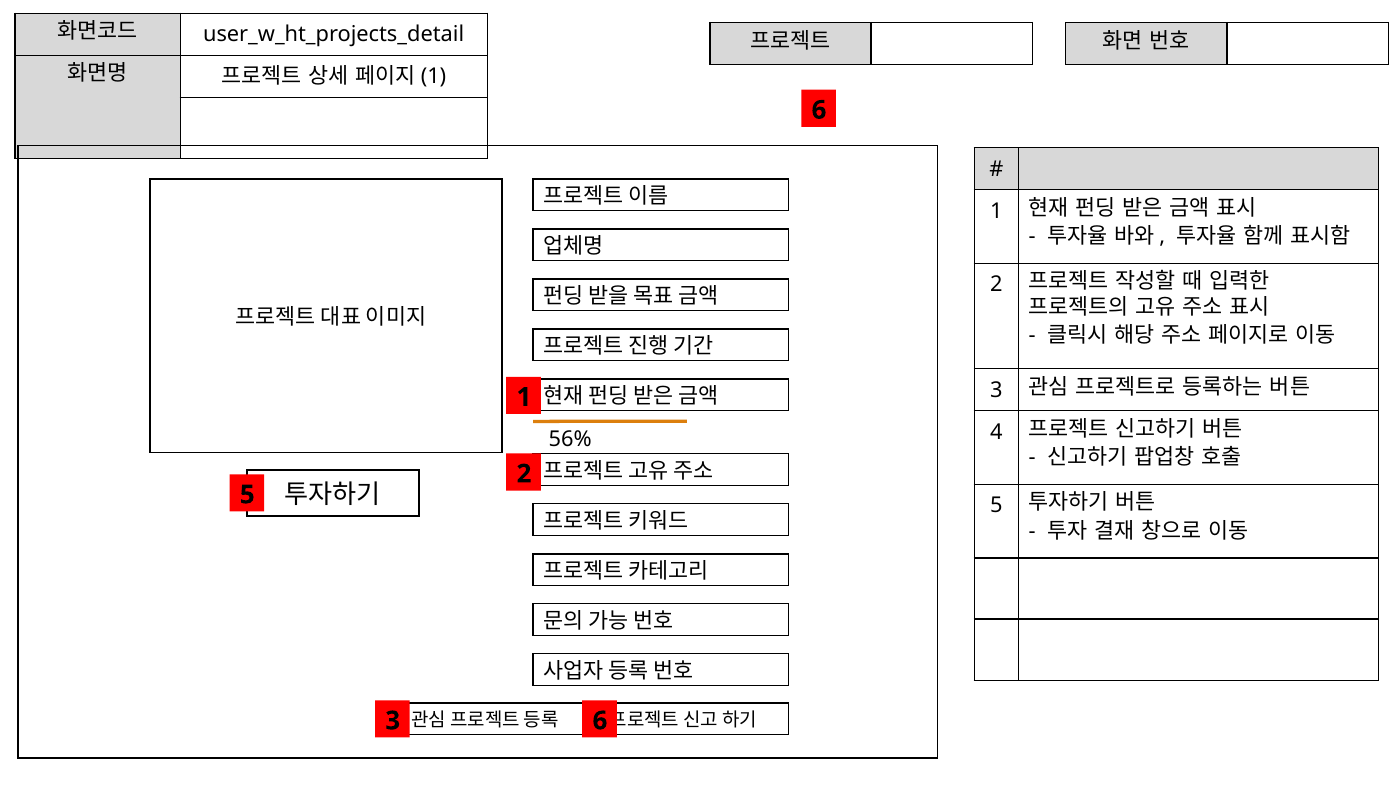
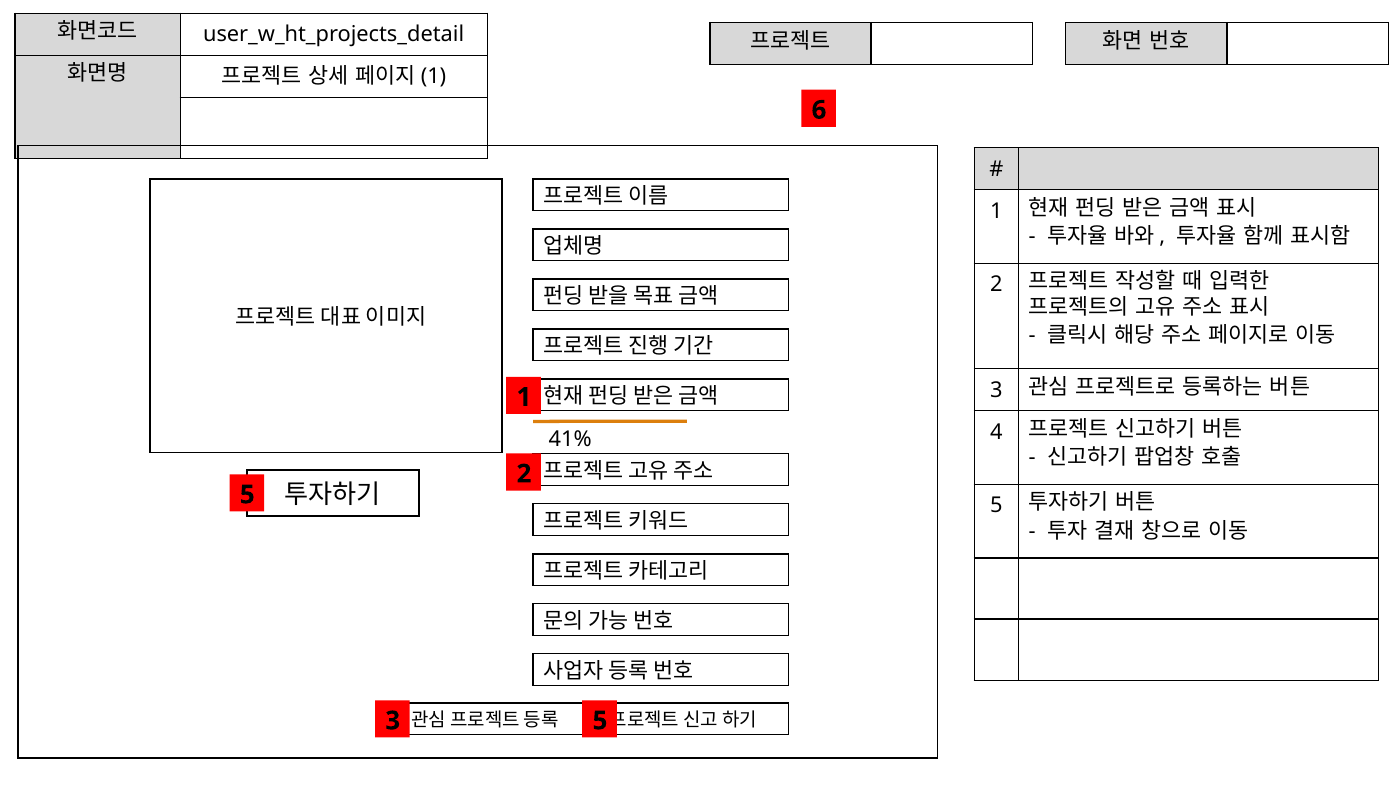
56%: 56% -> 41% (570, 440)
3 6: 6 -> 5 (600, 721)
